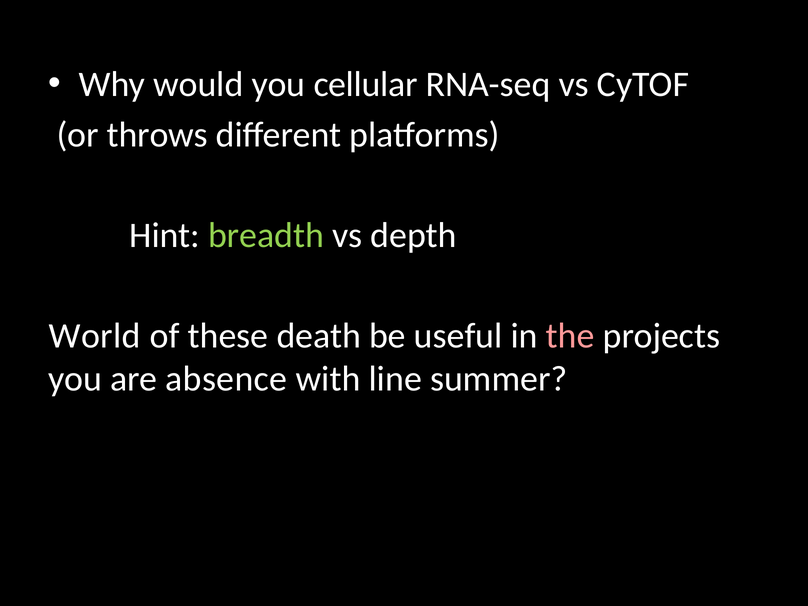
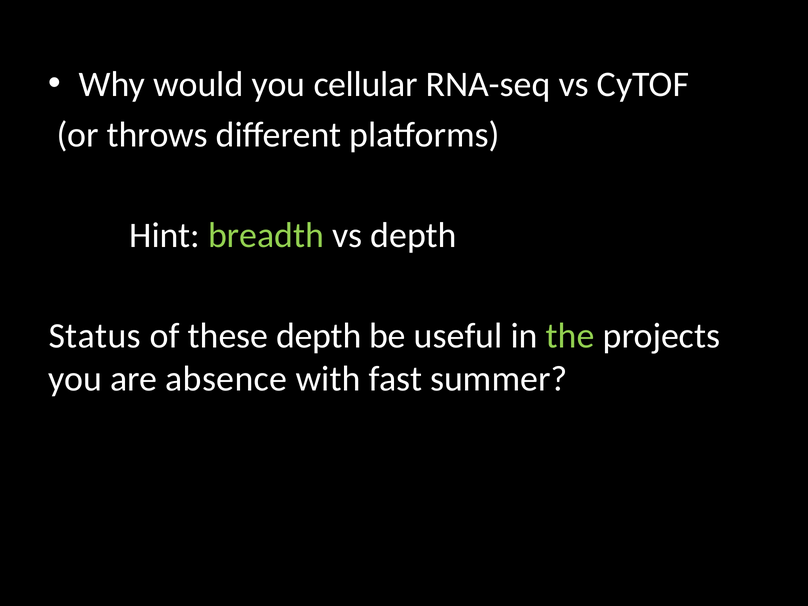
World: World -> Status (95, 336)
these death: death -> depth (319, 336)
the colour: pink -> light green (570, 336)
line: line -> fast (395, 379)
